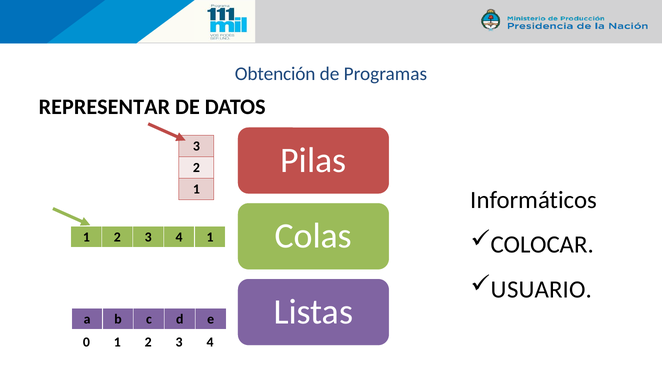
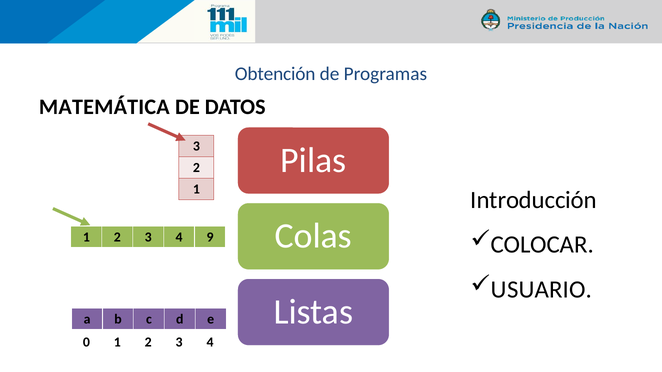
REPRESENTAR: REPRESENTAR -> MATEMÁTICA (104, 107)
Informáticos: Informáticos -> Introducción (534, 200)
4 1: 1 -> 9 (210, 238)
